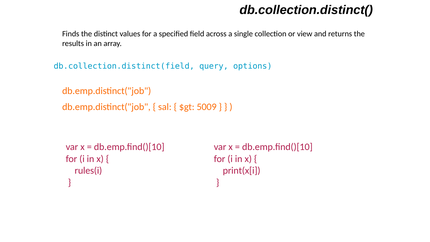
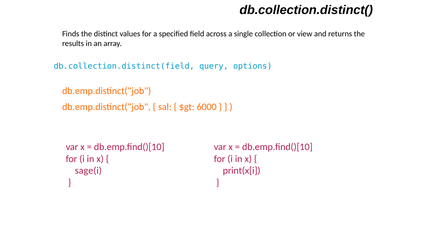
5009: 5009 -> 6000 (207, 107)
rules(i: rules(i -> sage(i (88, 171)
